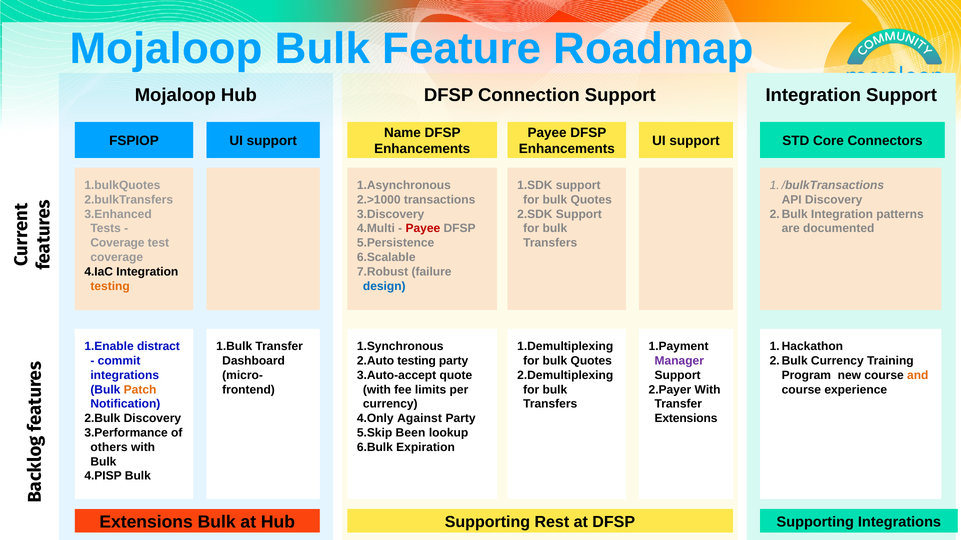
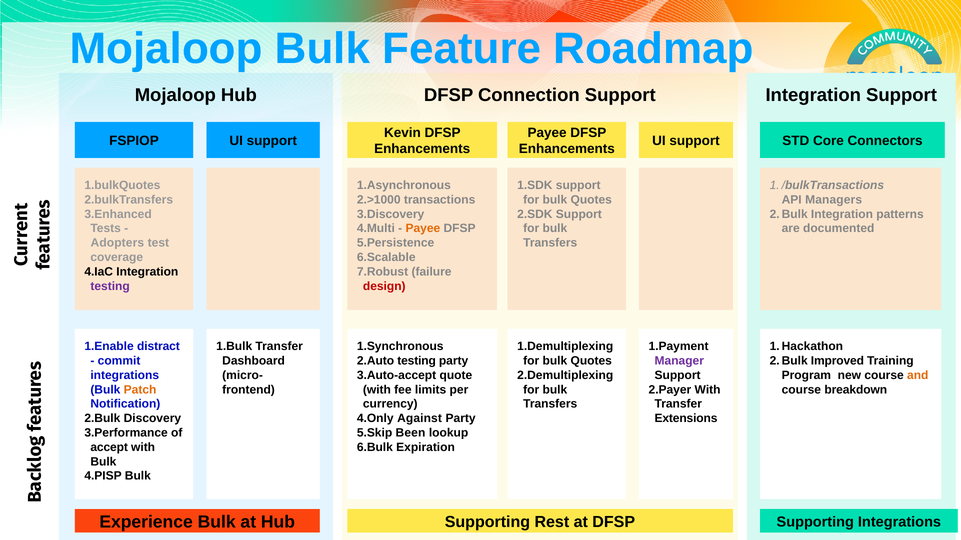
Name: Name -> Kevin (402, 133)
API Discovery: Discovery -> Managers (834, 200)
Payee colour: red -> orange (423, 229)
Coverage: Coverage -> Adopters (117, 243)
testing colour: orange -> purple (110, 286)
design colour: blue -> red (384, 286)
Currency: Currency -> Improved (837, 361)
experience: experience -> breakdown (856, 390)
others: others -> accept (109, 448)
Extensions: Extensions -> Experience (146, 522)
